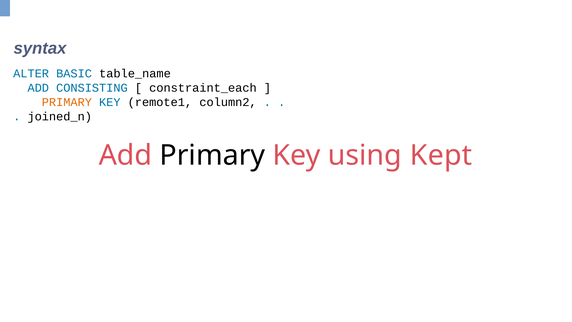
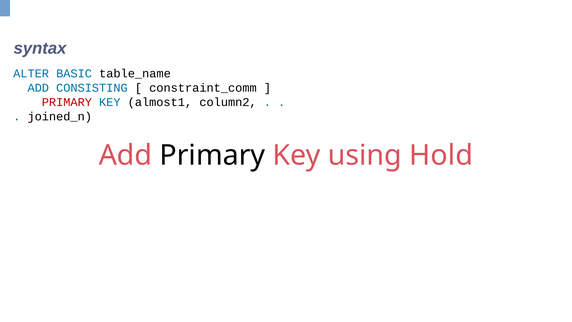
constraint_each: constraint_each -> constraint_comm (203, 88)
PRIMARY colour: orange -> red (67, 102)
remote1: remote1 -> almost1 (160, 102)
Kept: Kept -> Hold (441, 155)
